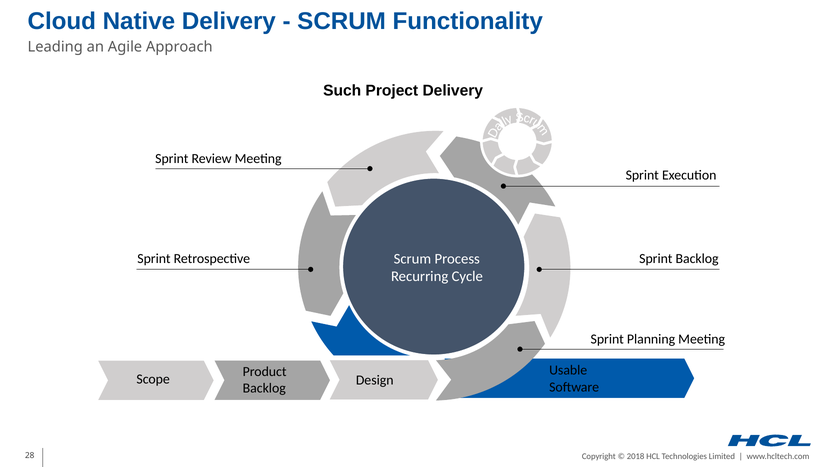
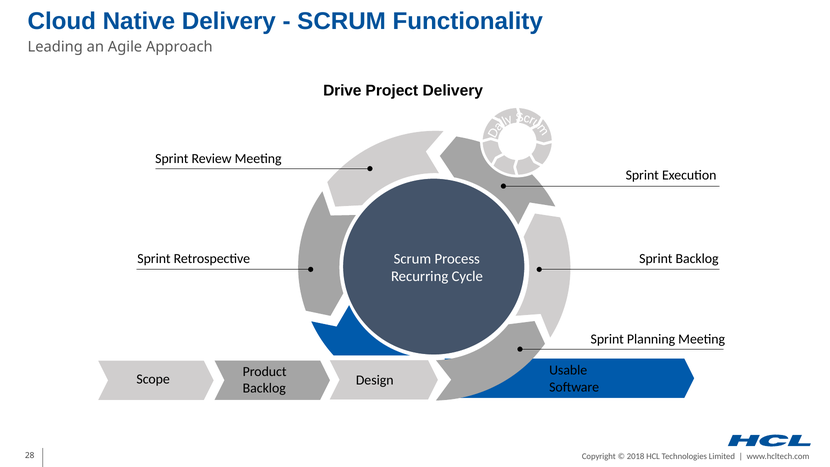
Such: Such -> Drive (342, 91)
